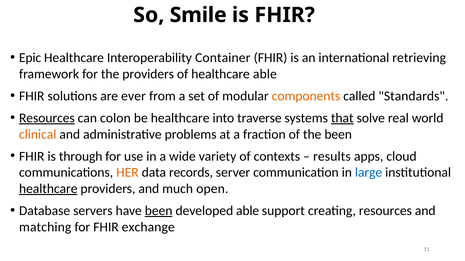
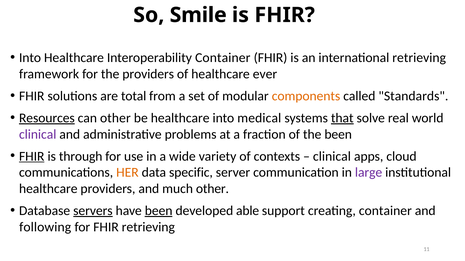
Epic: Epic -> Into (30, 58)
healthcare able: able -> ever (265, 74)
ever: ever -> total (134, 96)
can colon: colon -> other (115, 118)
traverse: traverse -> medical (259, 118)
clinical colour: orange -> purple (38, 135)
FHIR underline: none -> present (32, 157)
results: results -> clinical (332, 157)
records: records -> specific (191, 173)
large colour: blue -> purple (369, 173)
healthcare underline: present -> none (48, 189)
much open: open -> other (212, 189)
servers underline: none -> present (93, 211)
creating resources: resources -> container (385, 211)
matching: matching -> following (45, 227)
FHIR exchange: exchange -> retrieving (148, 227)
